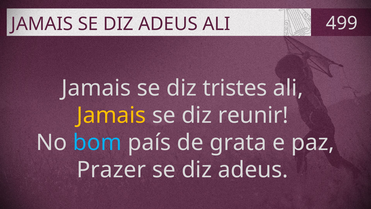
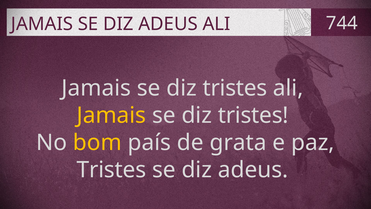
499: 499 -> 744 (342, 23)
reunir: reunir -> tristes (253, 115)
bom colour: light blue -> yellow (97, 142)
Prazer: Prazer -> Tristes (111, 170)
